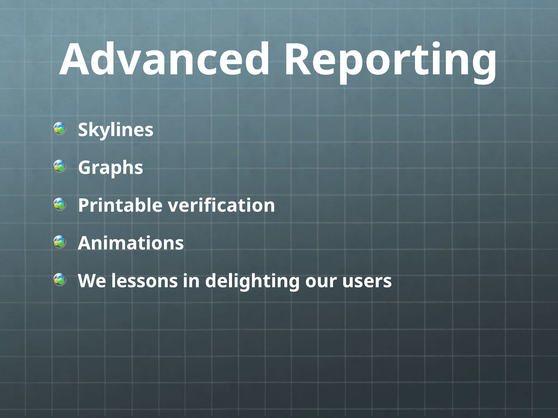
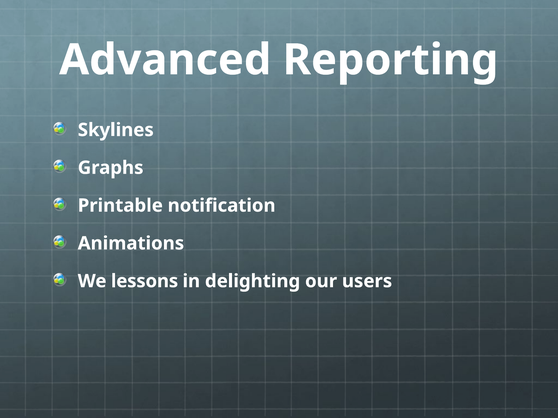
verification: verification -> notification (222, 206)
